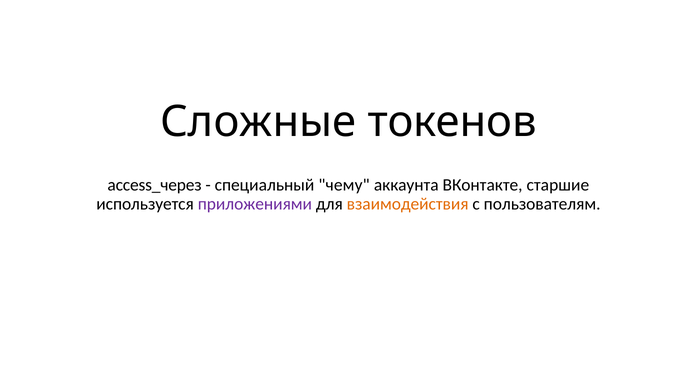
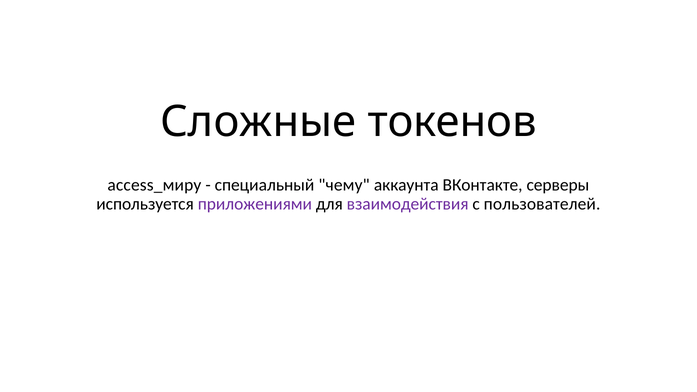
access_через: access_через -> access_миру (154, 185)
старшие: старшие -> серверы (558, 185)
взаимодействия colour: orange -> purple (408, 204)
пользователям: пользователям -> пользователей (542, 204)
